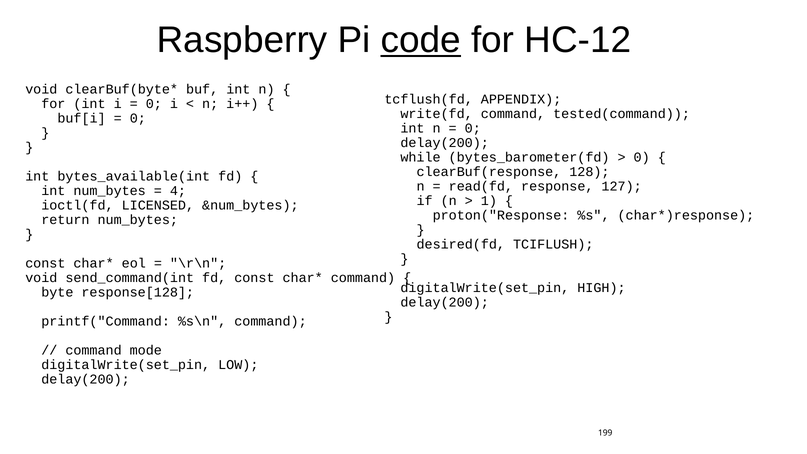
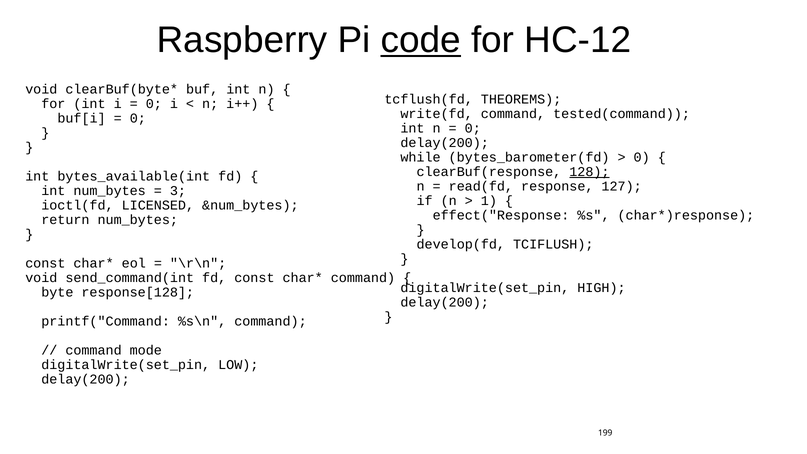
APPENDIX: APPENDIX -> THEOREMS (521, 99)
128 underline: none -> present (589, 172)
4: 4 -> 3 (178, 191)
proton("Response: proton("Response -> effect("Response (501, 215)
desired(fd: desired(fd -> develop(fd (461, 244)
